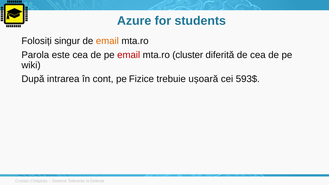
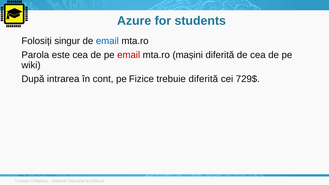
email colour: orange -> blue (107, 41)
cluster: cluster -> mașini (188, 55)
trebuie ușoară: ușoară -> diferită (203, 79)
593$: 593$ -> 729$ (248, 79)
